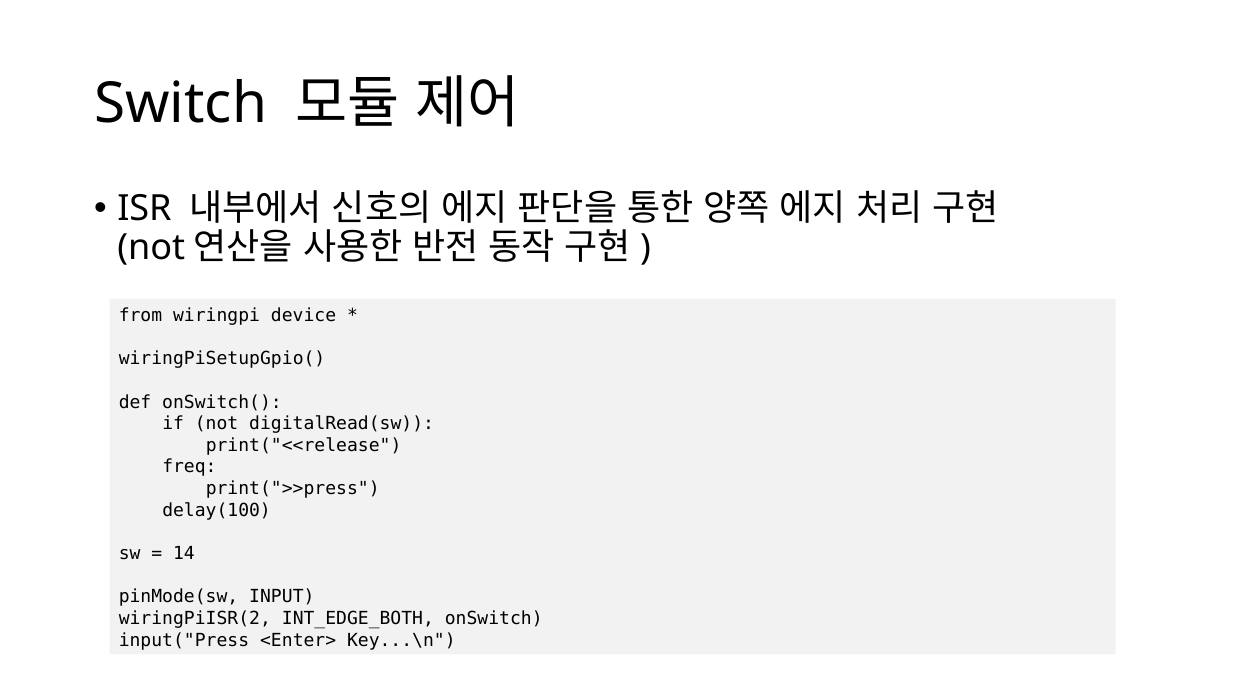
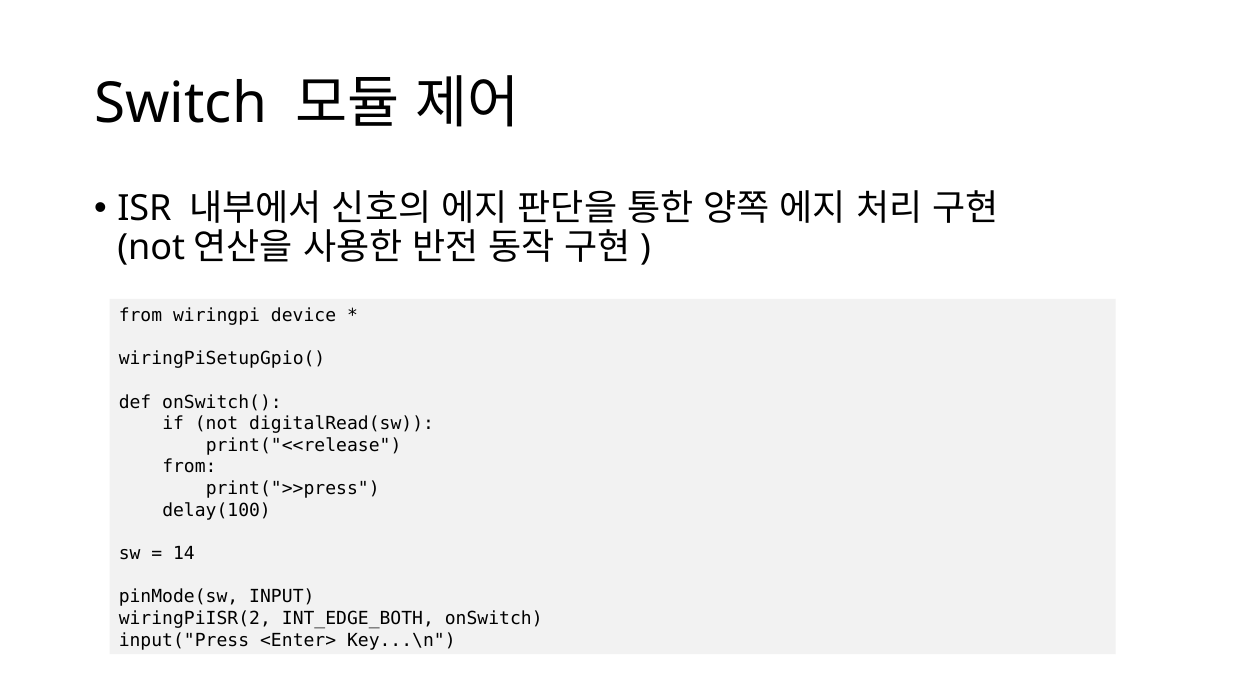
freq: freq -> from (189, 467)
